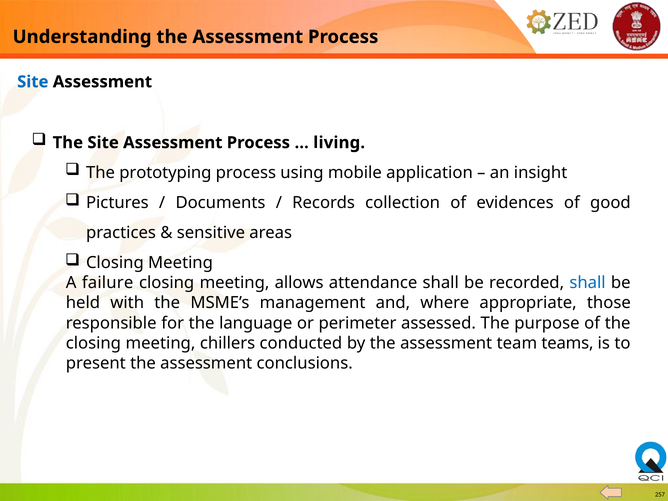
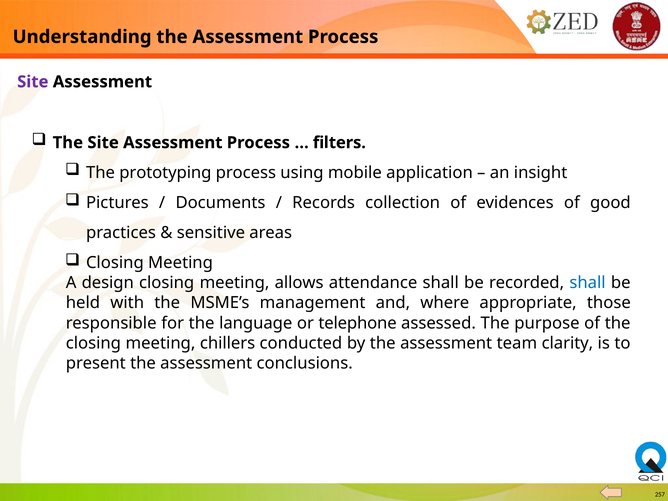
Site colour: blue -> purple (33, 82)
living: living -> filters (339, 143)
failure: failure -> design (108, 283)
perimeter: perimeter -> telephone (358, 323)
teams: teams -> clarity (567, 343)
